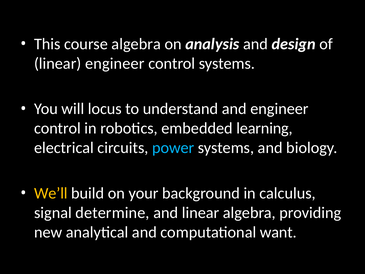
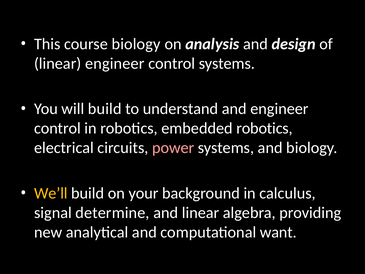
course algebra: algebra -> biology (136, 44)
will locus: locus -> build (105, 109)
embedded learning: learning -> robotics (265, 128)
power colour: light blue -> pink (173, 148)
